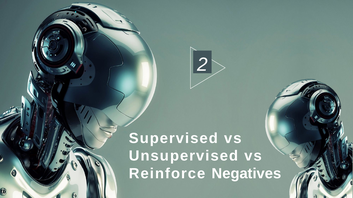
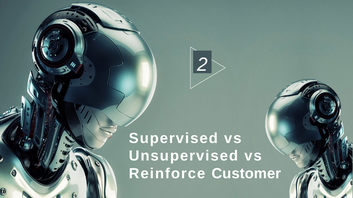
Negatives: Negatives -> Customer (246, 174)
